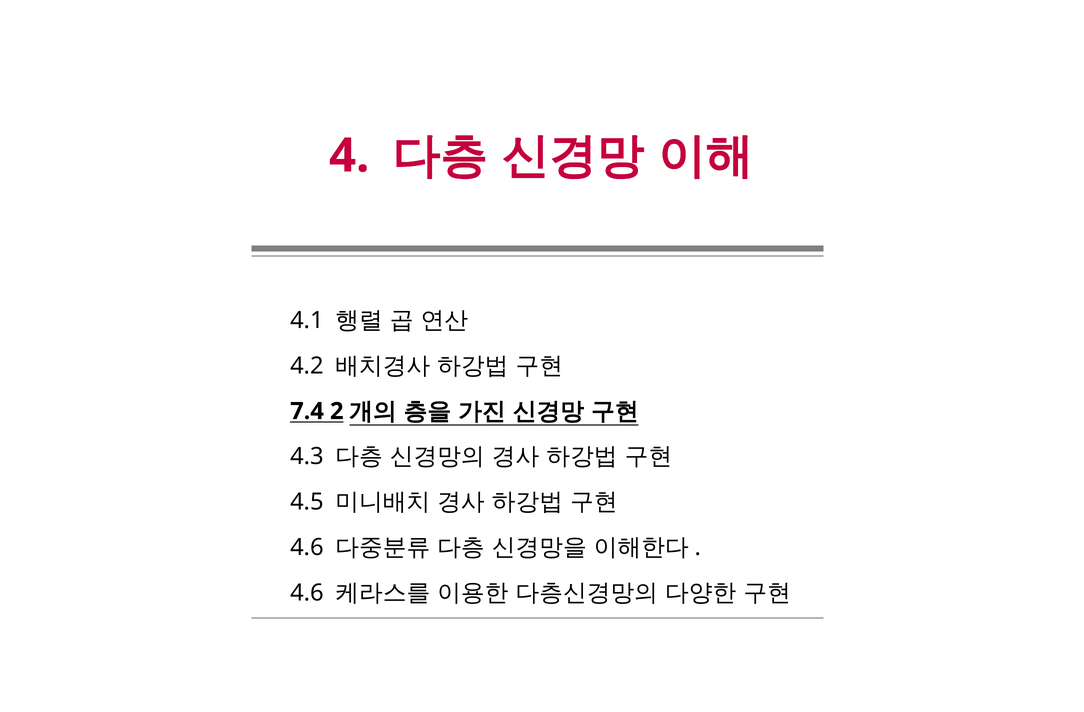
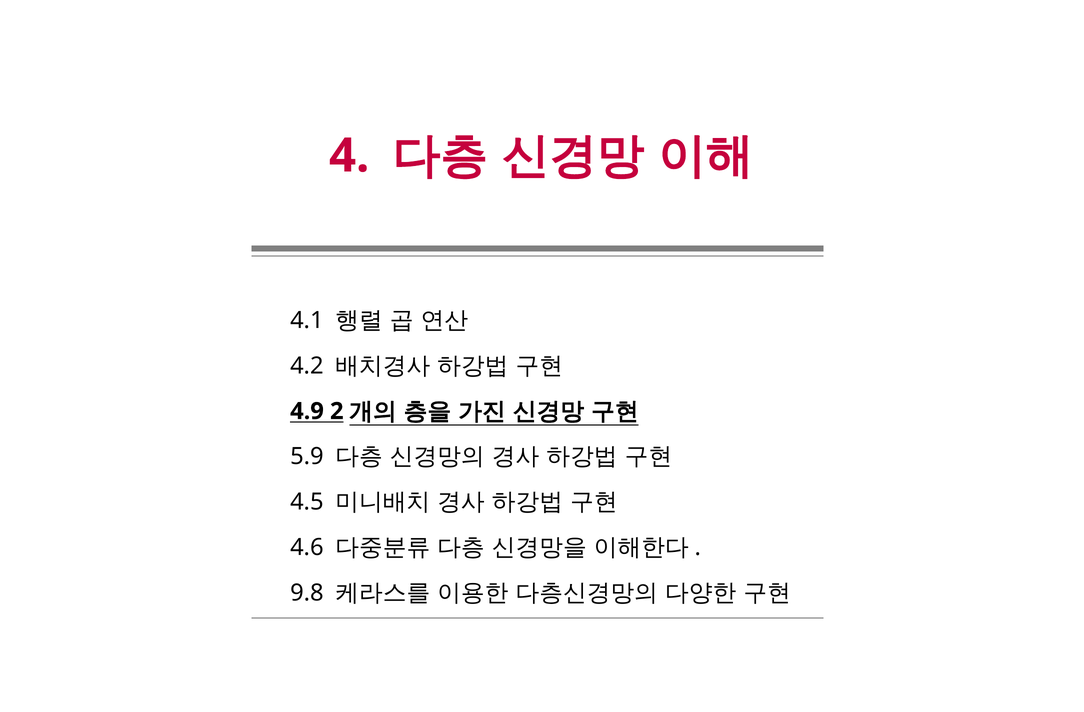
7.4: 7.4 -> 4.9 (307, 411)
4.3: 4.3 -> 5.9 (307, 457)
4.6: 4.6 -> 9.8 (307, 593)
